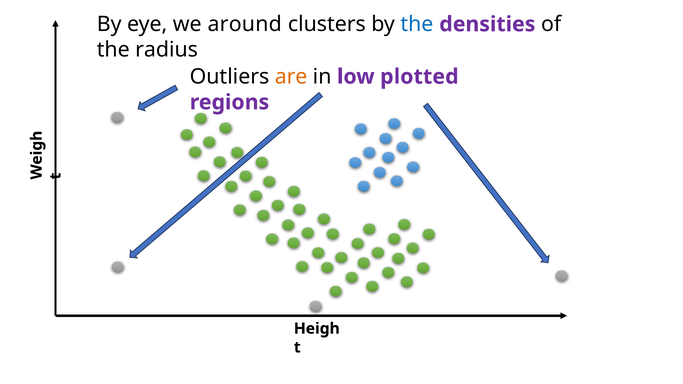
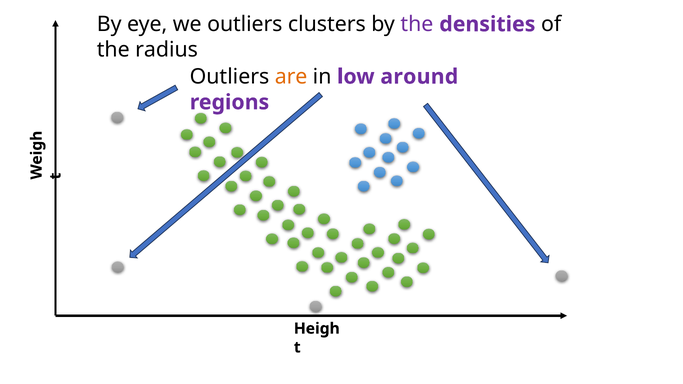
we around: around -> outliers (245, 24)
the colour: blue -> purple (417, 24)
plotted: plotted -> around (419, 77)
